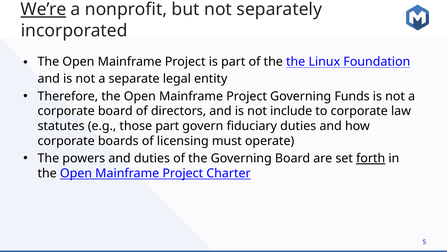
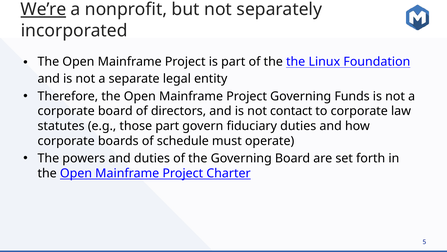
include: include -> contact (291, 111)
licensing: licensing -> schedule (183, 141)
forth underline: present -> none (371, 158)
